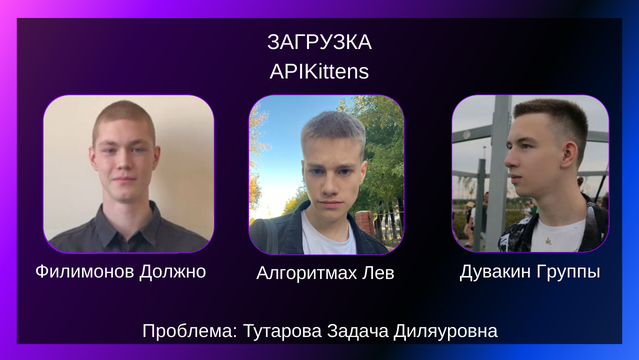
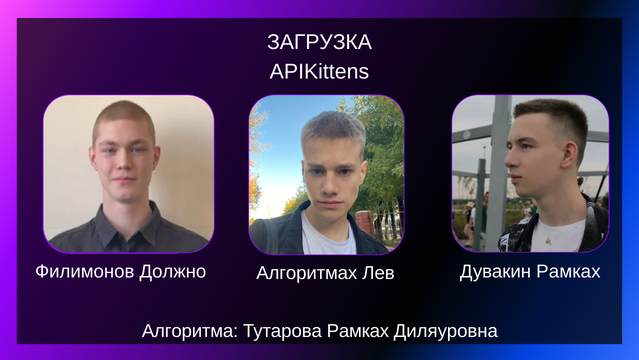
Дувакин Группы: Группы -> Рамках (568, 271)
Проблема: Проблема -> Алгоритма (190, 331)
Тутарова Задача: Задача -> Рамках (358, 331)
